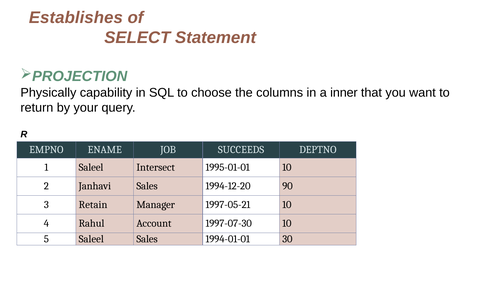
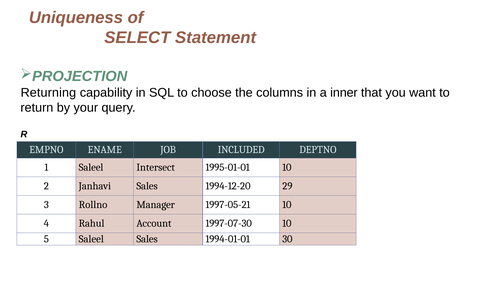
Establishes: Establishes -> Uniqueness (76, 18)
Physically: Physically -> Returning (48, 93)
SUCCEEDS: SUCCEEDS -> INCLUDED (241, 150)
90: 90 -> 29 (287, 186)
Retain: Retain -> Rollno (93, 205)
